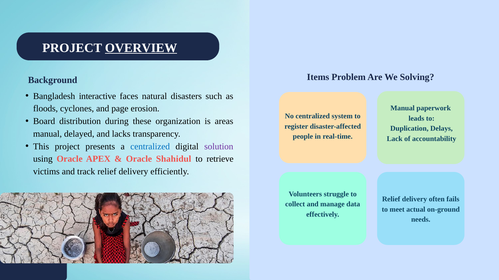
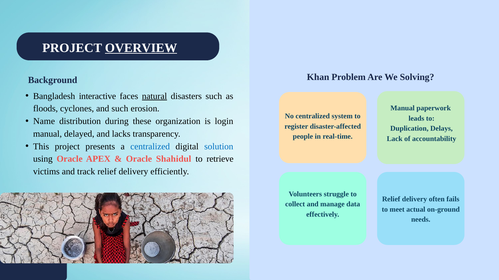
Items: Items -> Khan (318, 77)
natural underline: none -> present (154, 96)
and page: page -> such (120, 109)
Board: Board -> Name (44, 122)
areas: areas -> login (224, 122)
solution colour: purple -> blue (219, 147)
